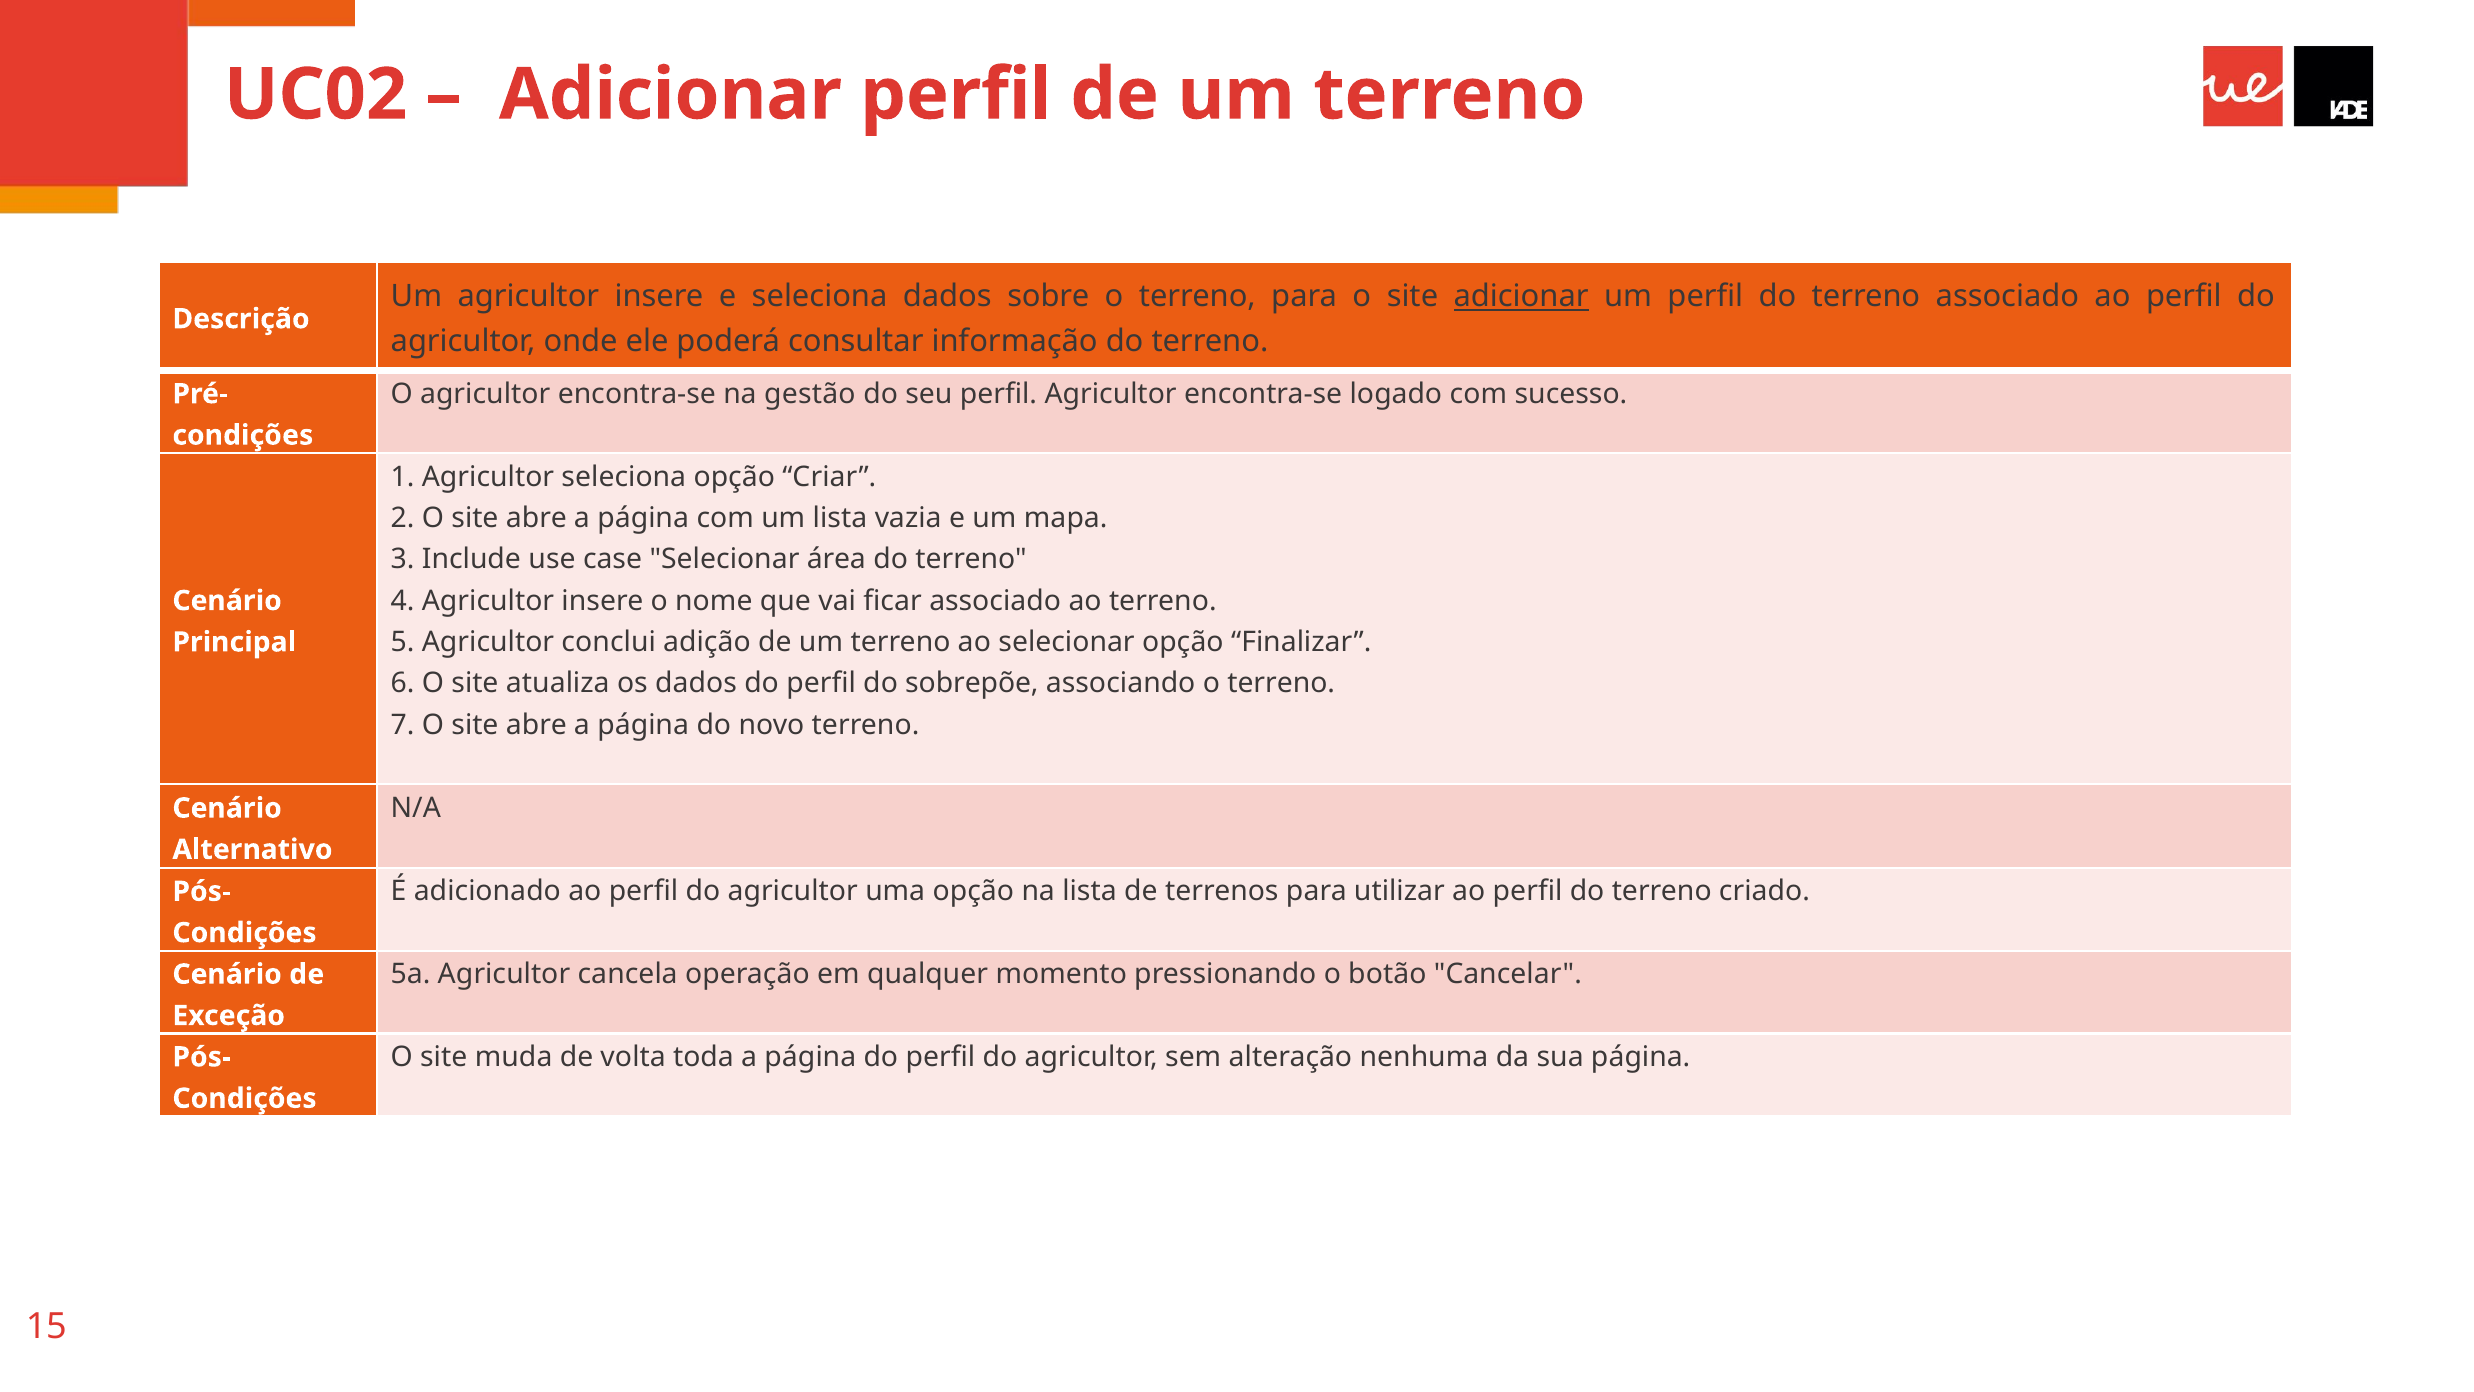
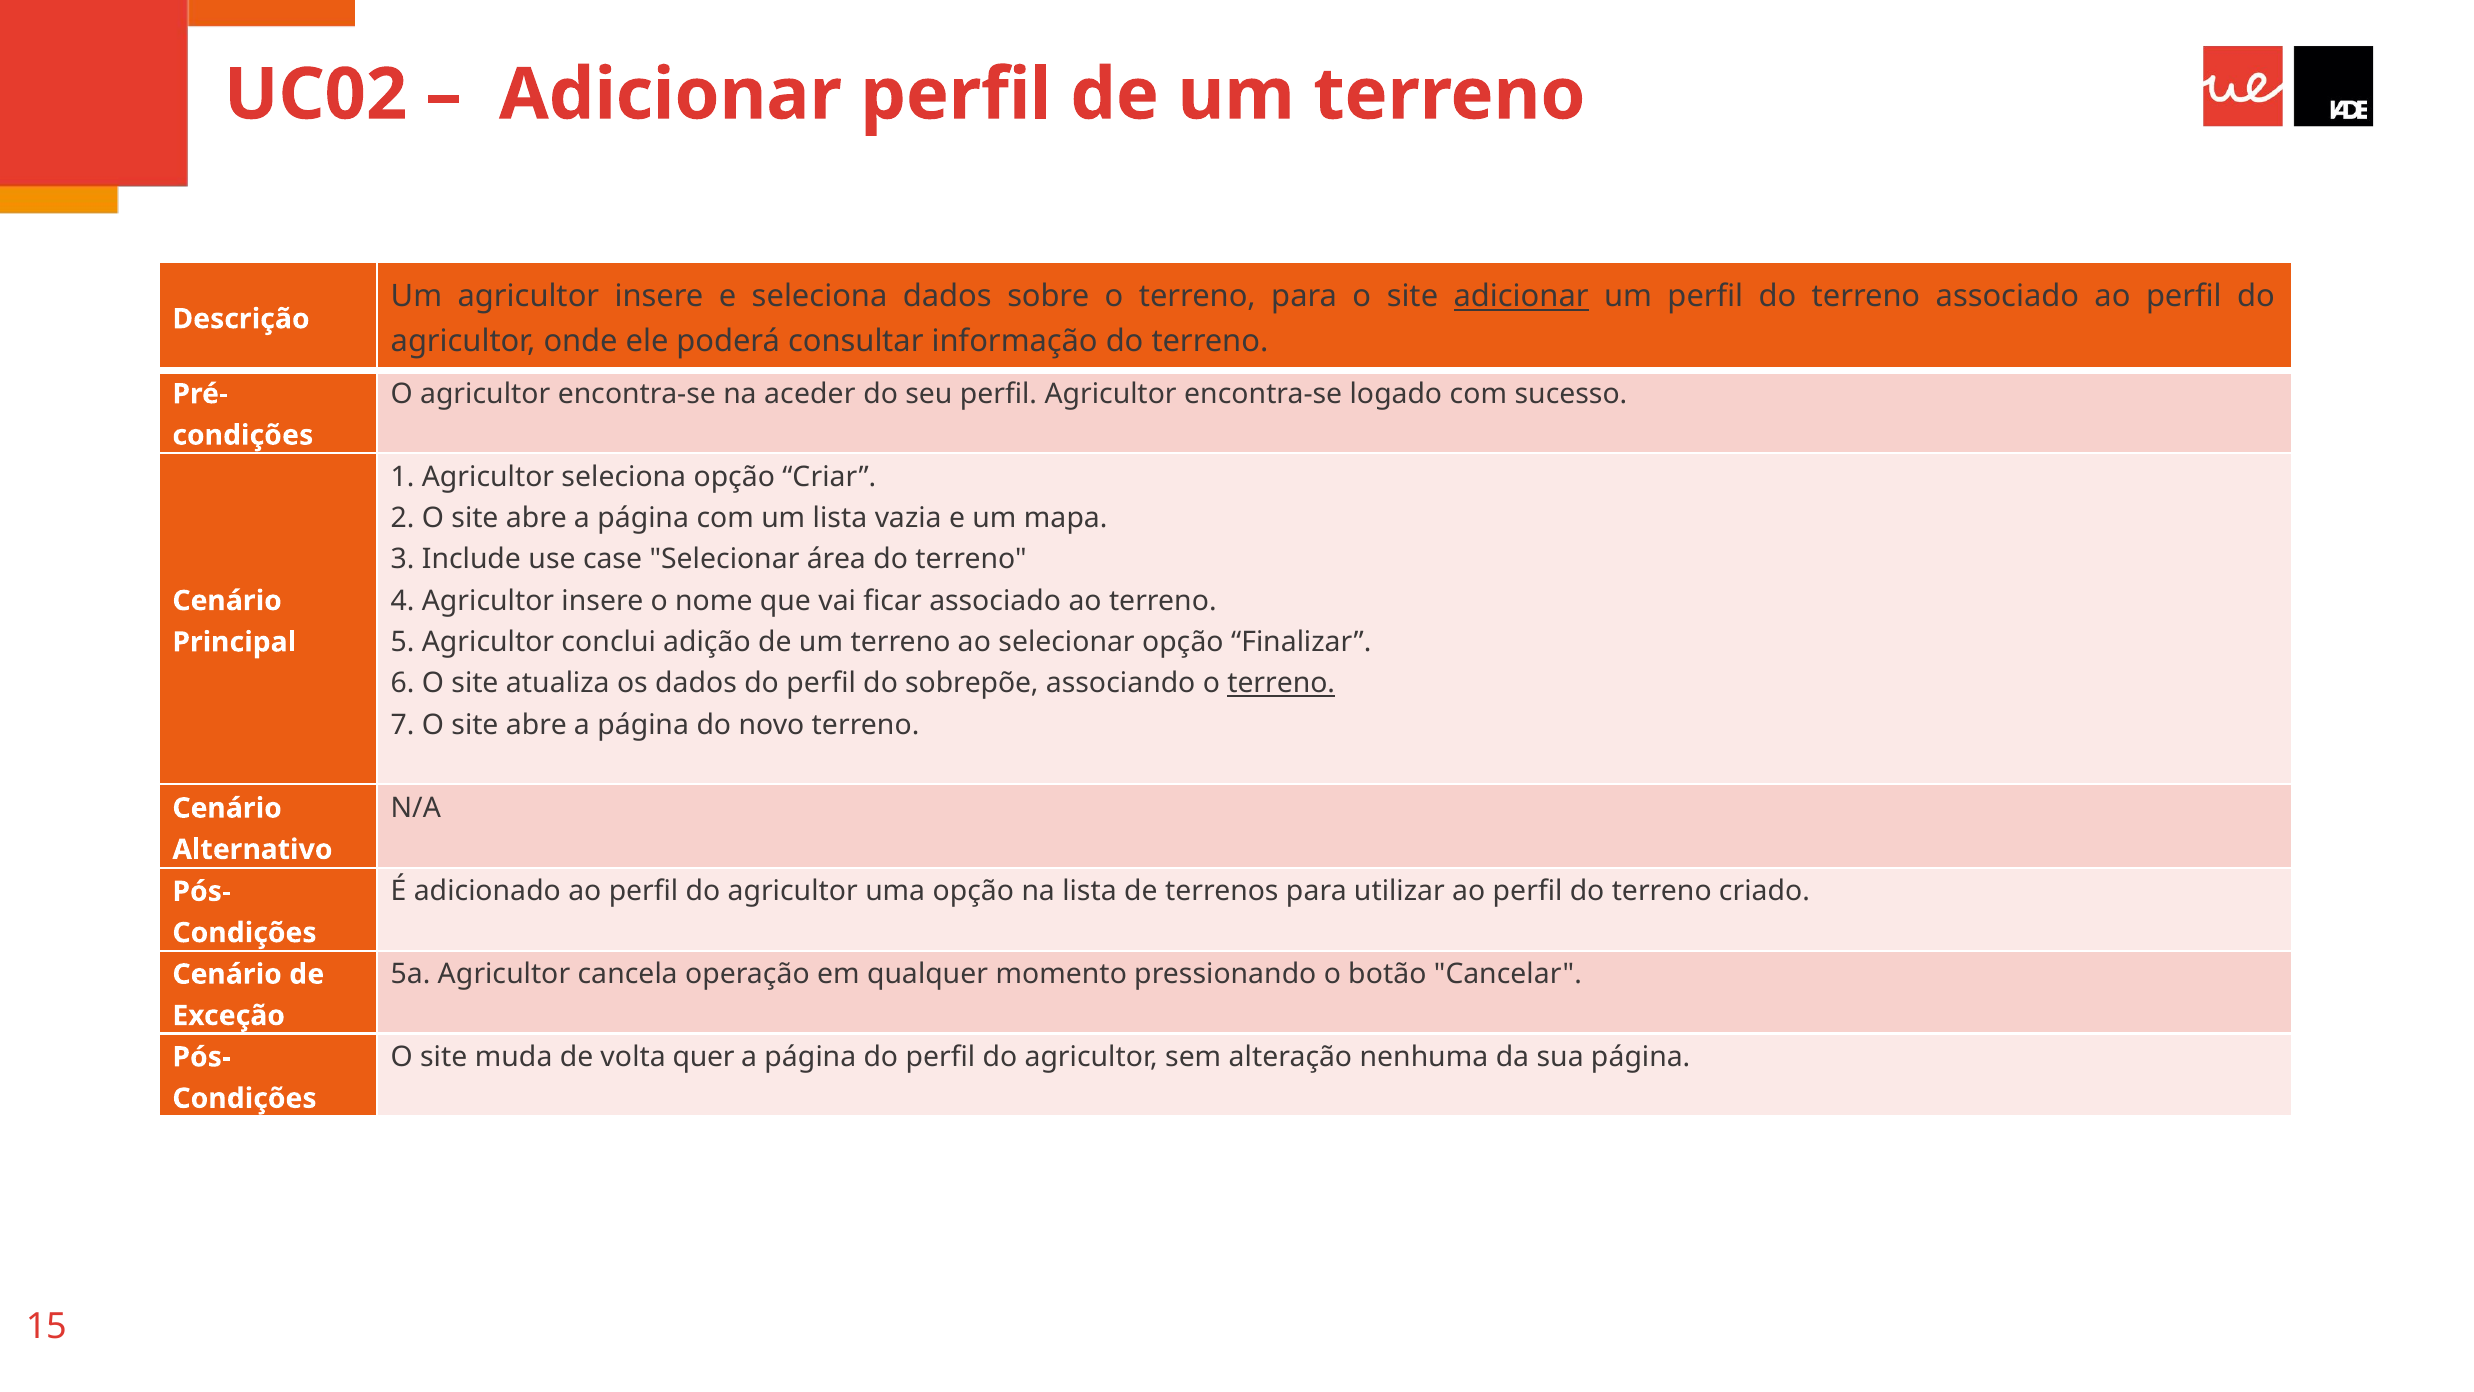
gestão: gestão -> aceder (810, 394)
terreno underline: none -> present (1281, 683)
toda: toda -> quer (704, 1057)
